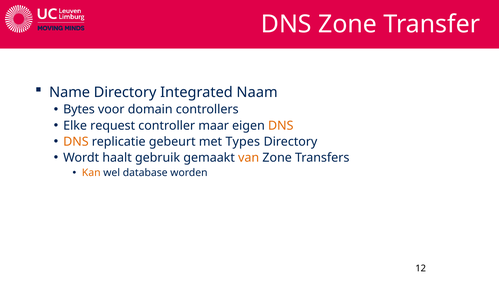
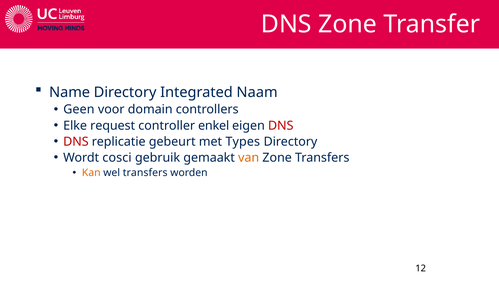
Bytes: Bytes -> Geen (79, 109)
maar: maar -> enkel (214, 125)
DNS colour: orange -> red (281, 125)
DNS colour: orange -> red (76, 141)
haalt: haalt -> cosci (117, 158)
wel database: database -> transfers (145, 172)
